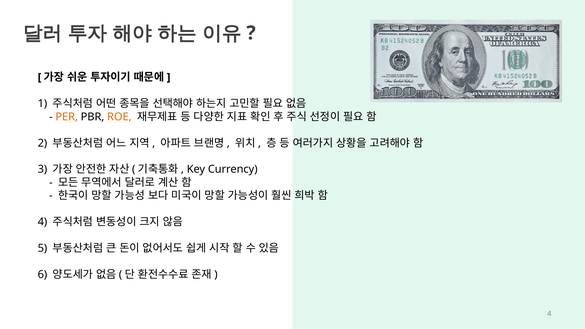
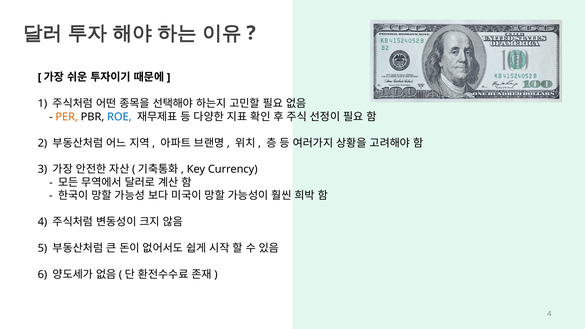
ROE colour: orange -> blue (119, 117)
